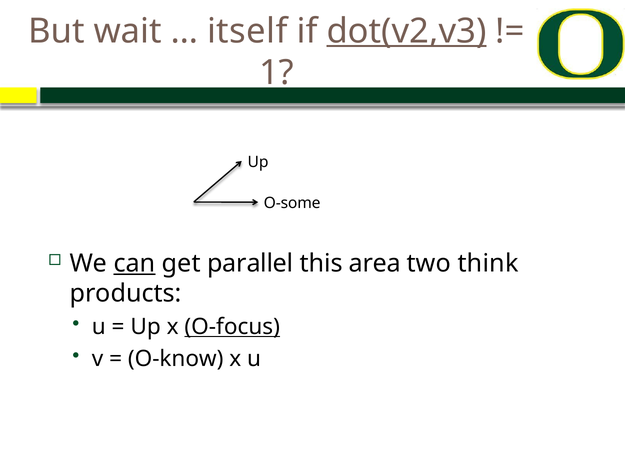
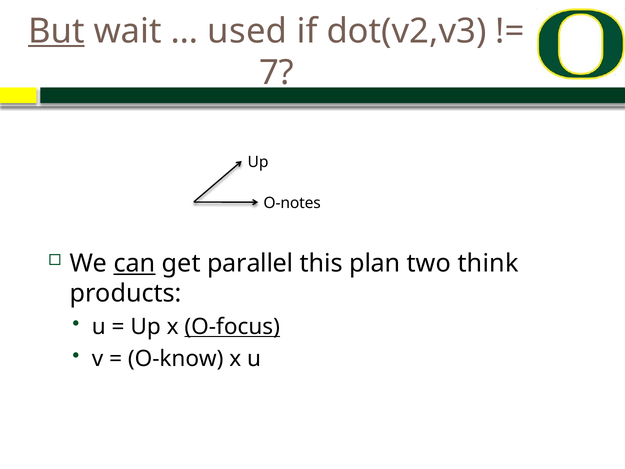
But underline: none -> present (56, 31)
itself: itself -> used (247, 31)
dot(v2,v3 underline: present -> none (407, 31)
1: 1 -> 7 (277, 73)
O-some: O-some -> O-notes (292, 203)
area: area -> plan (375, 263)
